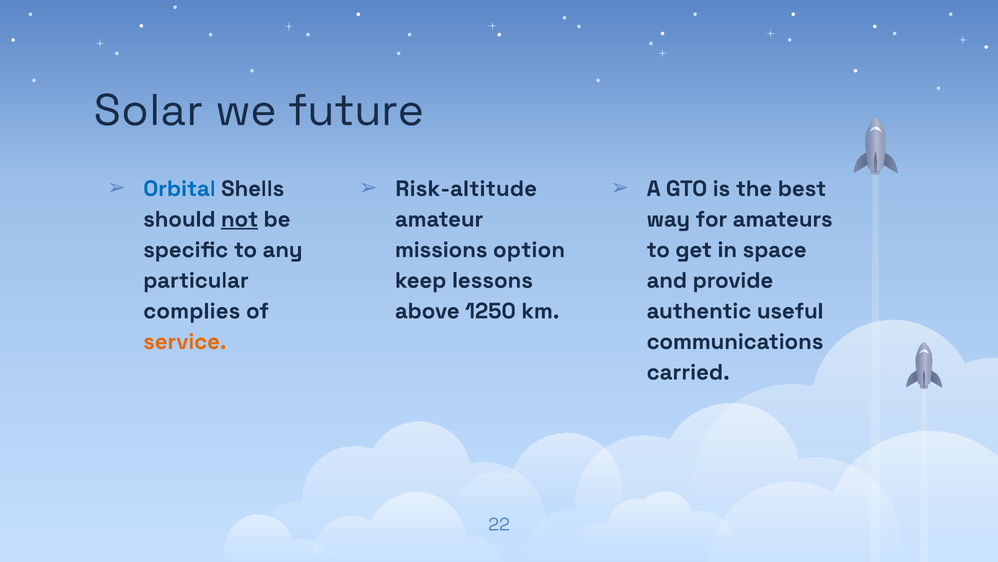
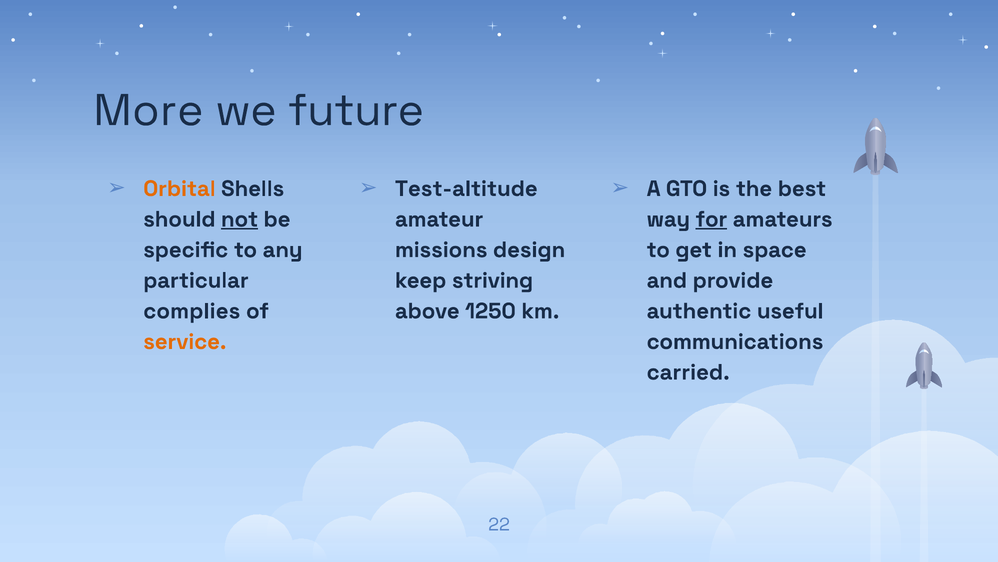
Solar: Solar -> More (148, 110)
Orbital colour: blue -> orange (179, 188)
Risk-altitude: Risk-altitude -> Test-altitude (466, 188)
for underline: none -> present (711, 219)
option: option -> design (529, 250)
lessons: lessons -> striving (493, 280)
